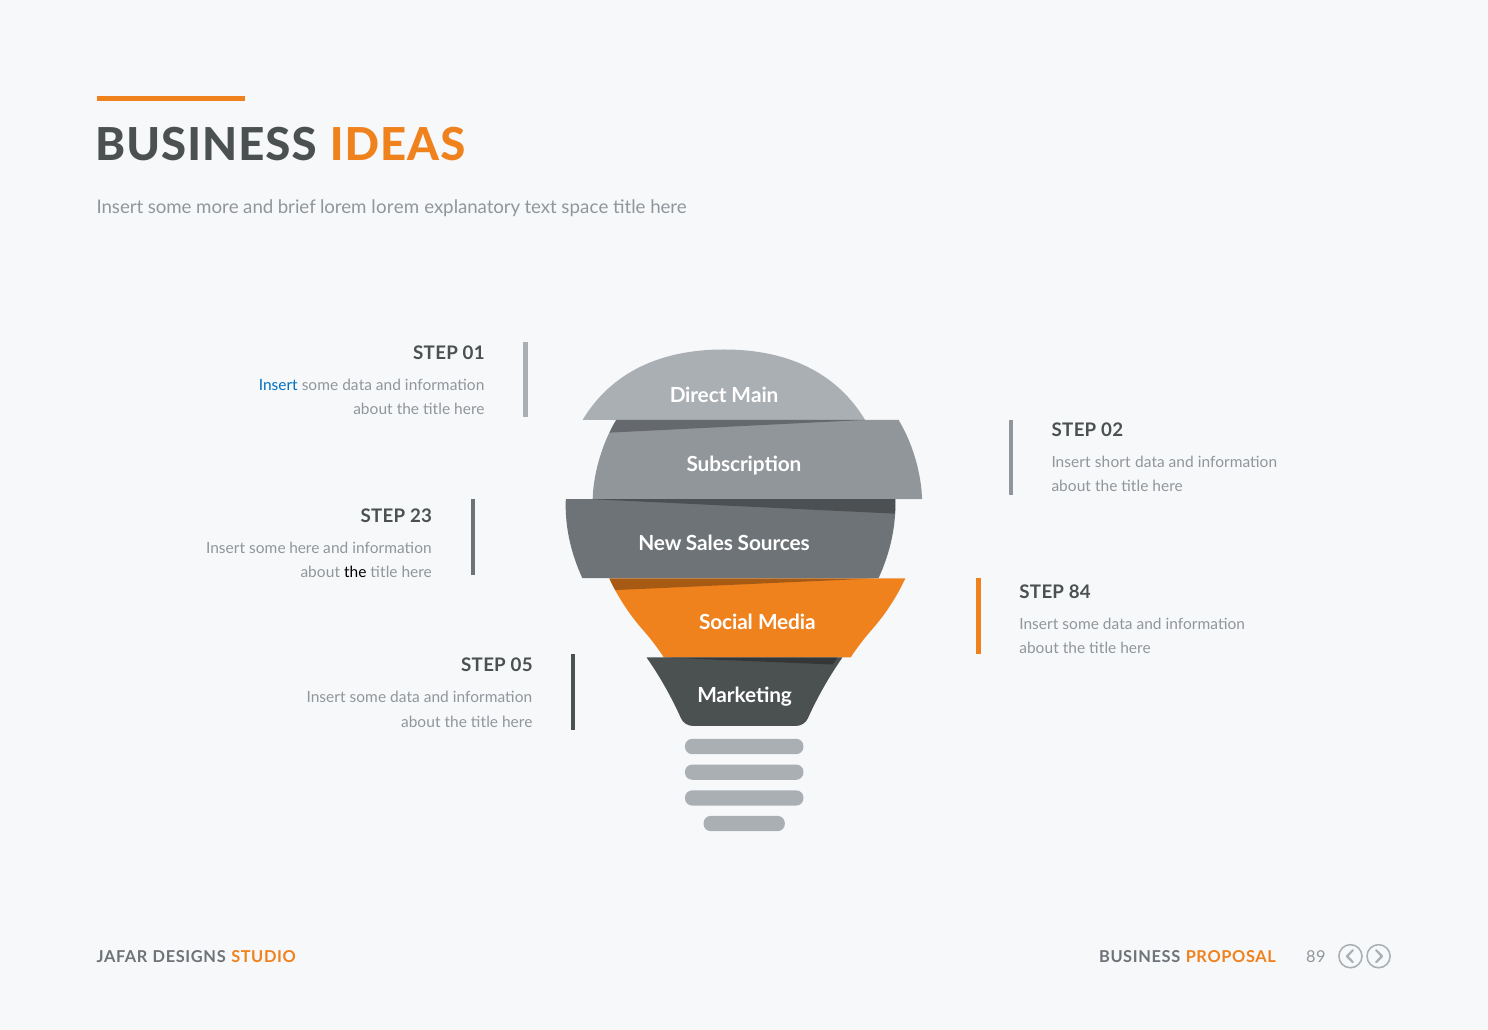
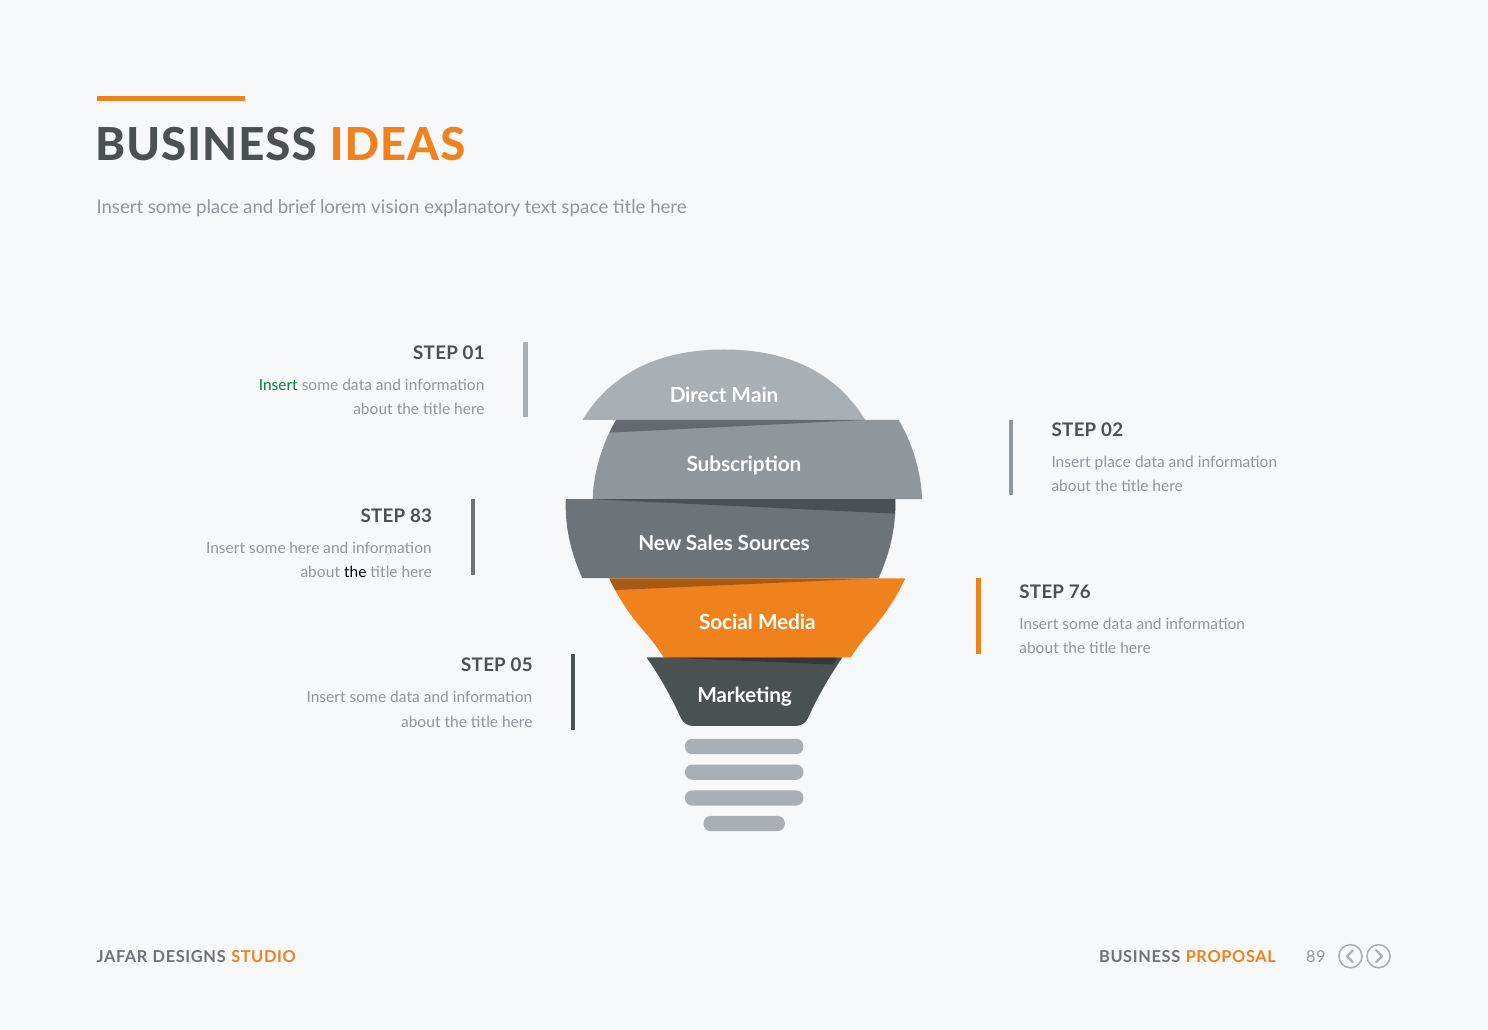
some more: more -> place (218, 207)
lorem lorem: lorem -> vision (395, 207)
Insert colour: blue -> green (278, 385)
Insert short: short -> place (1113, 463)
23: 23 -> 83 (421, 516)
84: 84 -> 76 (1080, 592)
